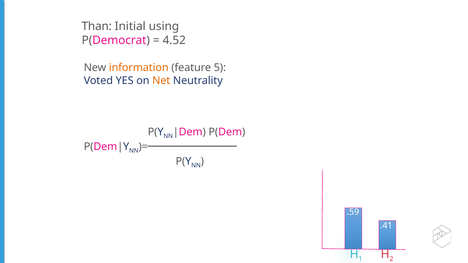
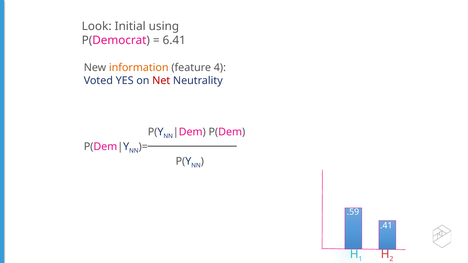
Than: Than -> Look (97, 26)
4.52: 4.52 -> 6.41 (174, 40)
5: 5 -> 4 (220, 68)
Net colour: orange -> red (161, 81)
